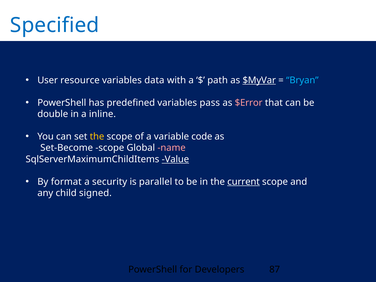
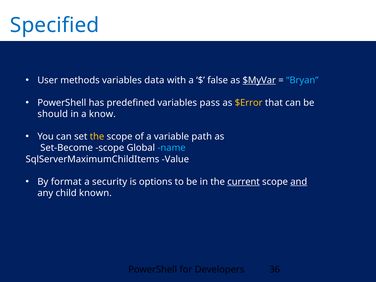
resource: resource -> methods (80, 80)
path: path -> false (218, 80)
$Error colour: pink -> yellow (249, 103)
double: double -> should (53, 114)
inline: inline -> know (102, 114)
code: code -> path (202, 137)
name colour: pink -> light blue (172, 148)
Value underline: present -> none (175, 159)
parallel: parallel -> options (156, 182)
and underline: none -> present (299, 182)
signed: signed -> known (95, 193)
87: 87 -> 36 (275, 270)
